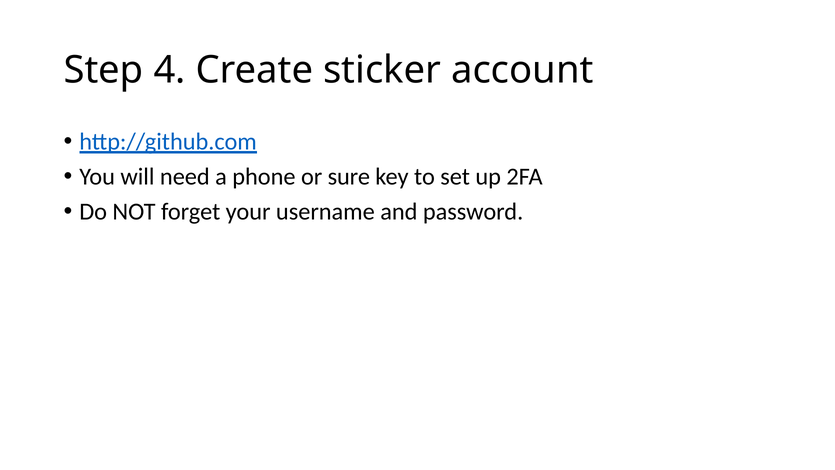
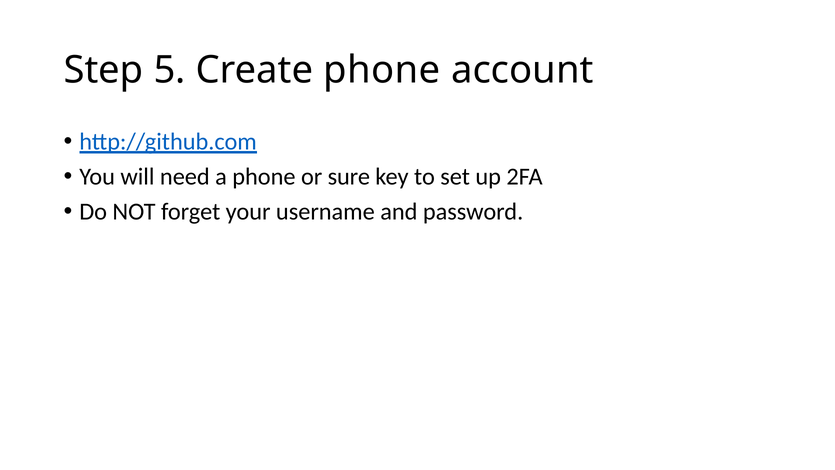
4: 4 -> 5 (170, 70)
Create sticker: sticker -> phone (382, 70)
